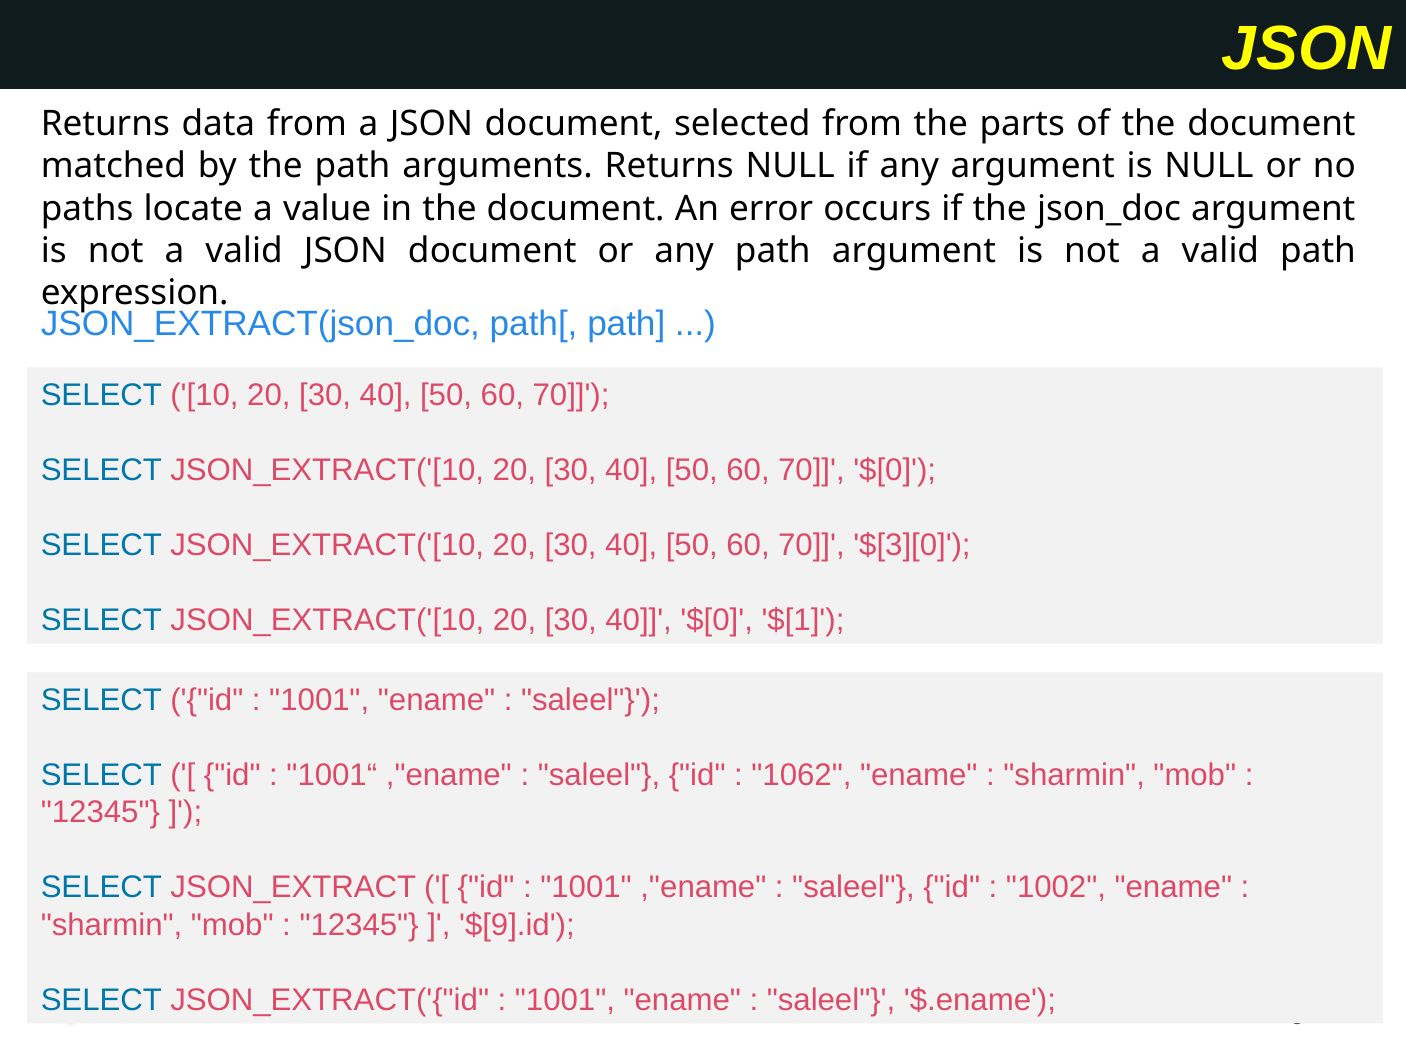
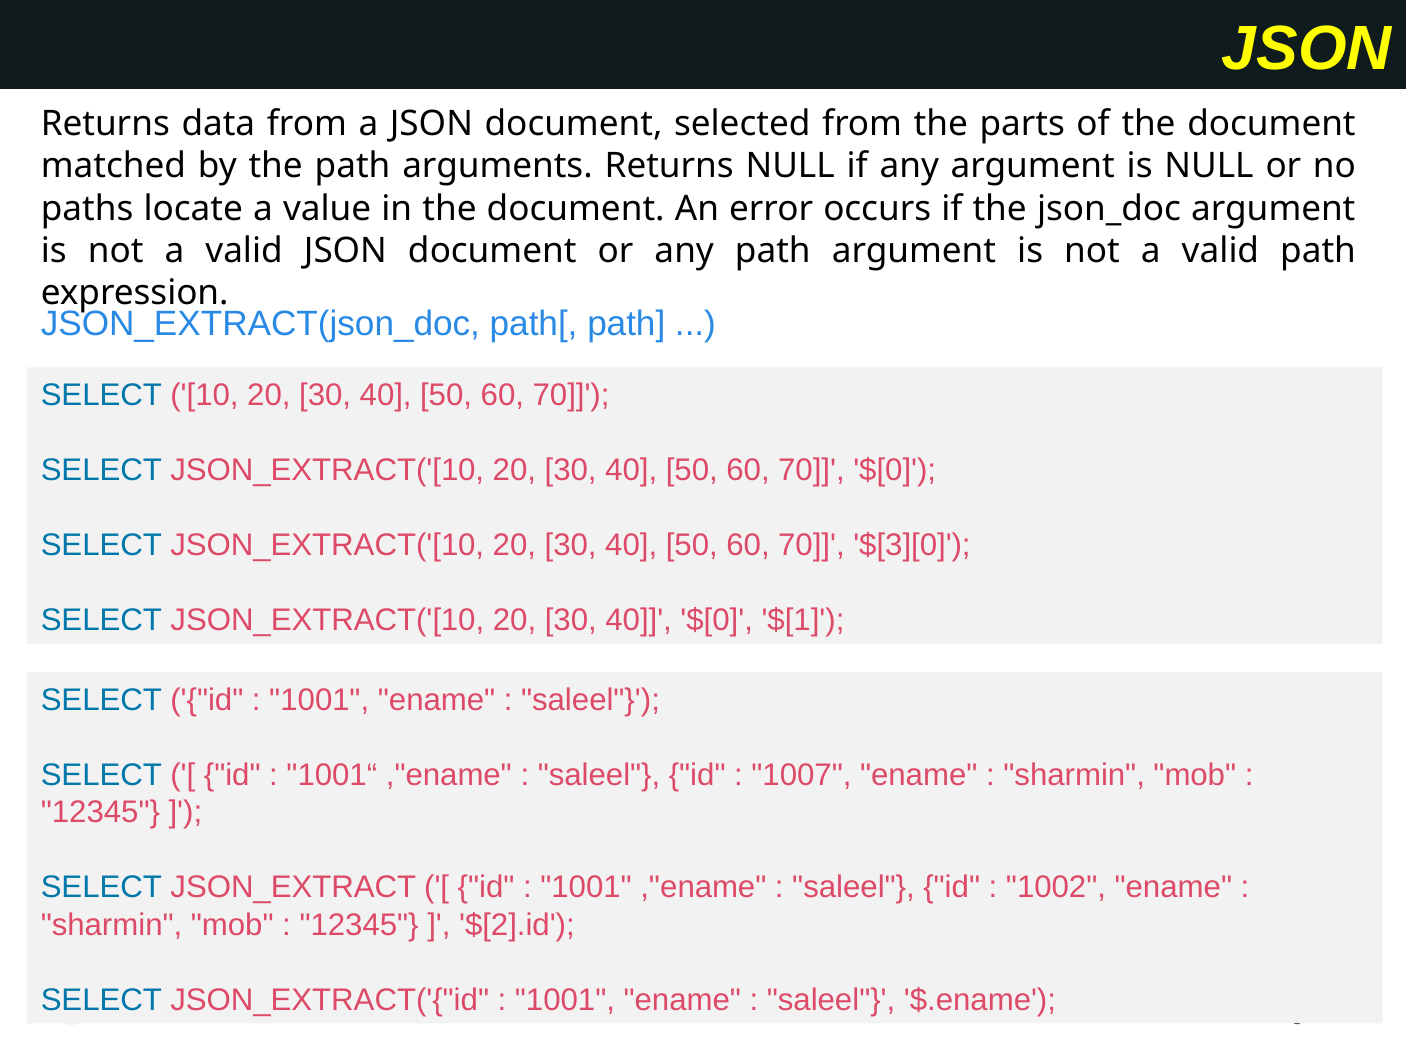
1062: 1062 -> 1007 (801, 775)
$[9].id: $[9].id -> $[2].id (517, 925)
